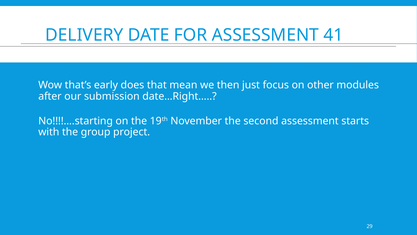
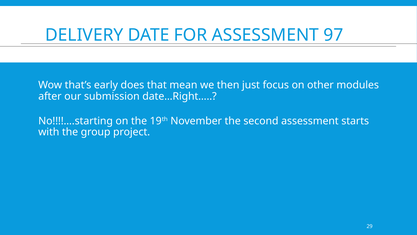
41: 41 -> 97 (333, 35)
